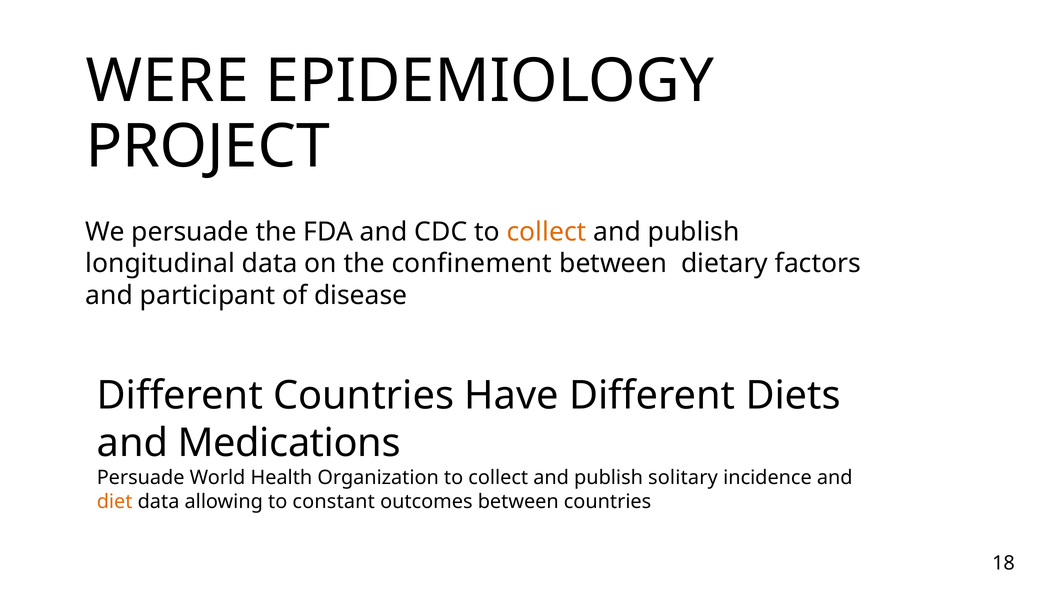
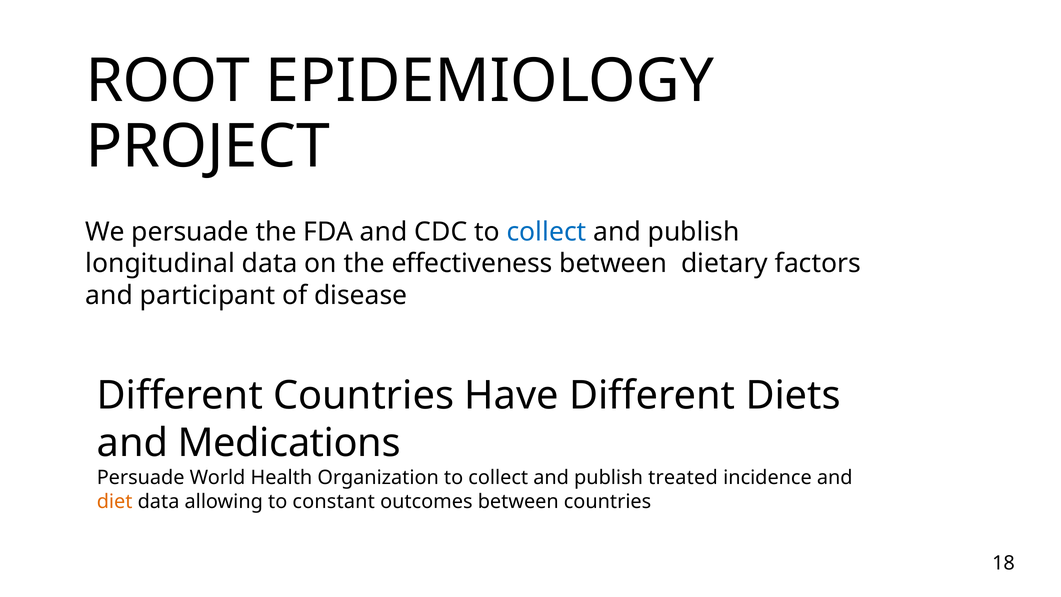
WERE: WERE -> ROOT (168, 81)
collect colour: orange -> blue (547, 232)
confinement: confinement -> effectiveness (472, 264)
solitary: solitary -> treated (683, 477)
